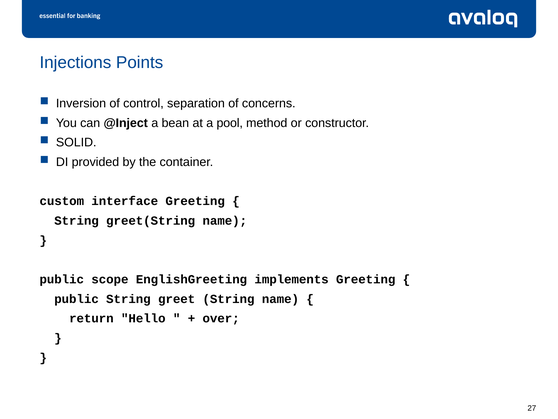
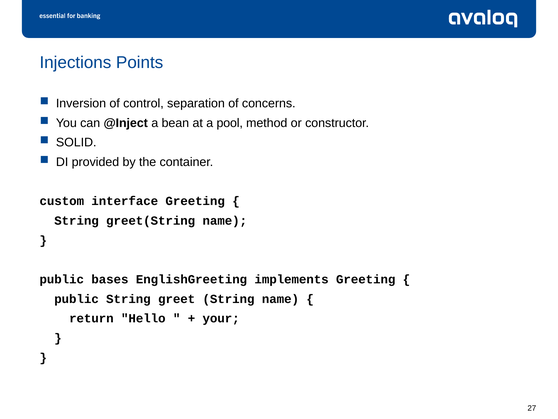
scope: scope -> bases (110, 279)
over: over -> your (221, 318)
